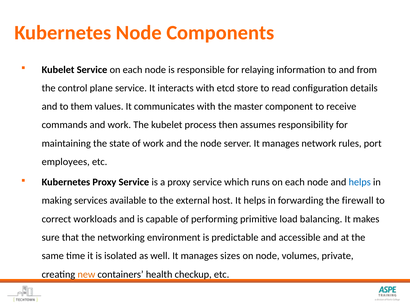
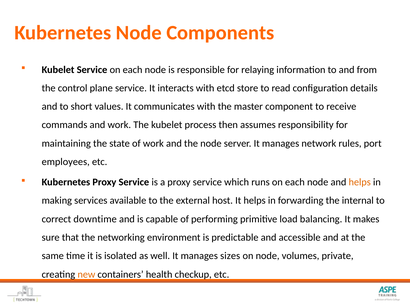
them: them -> short (82, 107)
helps colour: blue -> orange (360, 182)
firewall: firewall -> internal (358, 201)
workloads: workloads -> downtime (95, 219)
